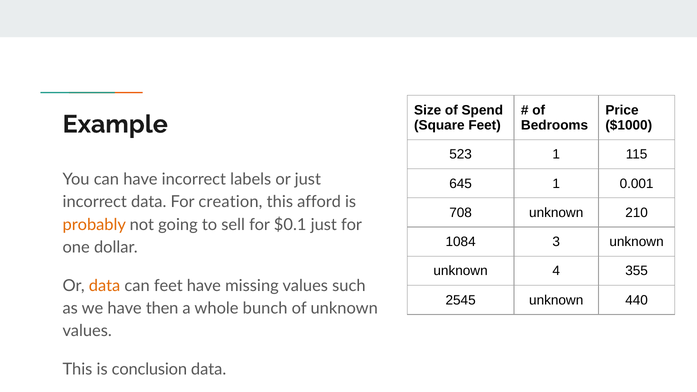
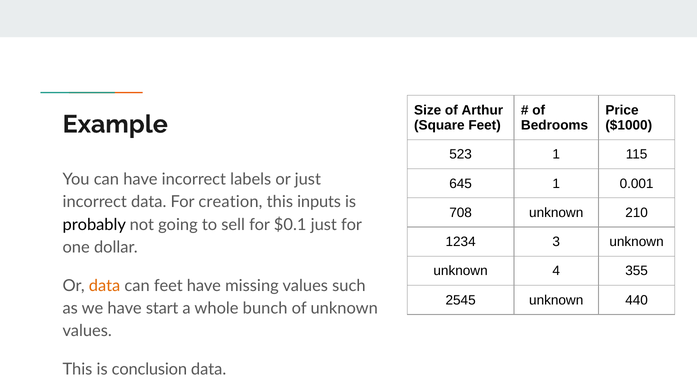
Spend: Spend -> Arthur (482, 110)
afford: afford -> inputs (319, 202)
probably colour: orange -> black (94, 225)
1084: 1084 -> 1234 (461, 242)
then: then -> start (162, 308)
